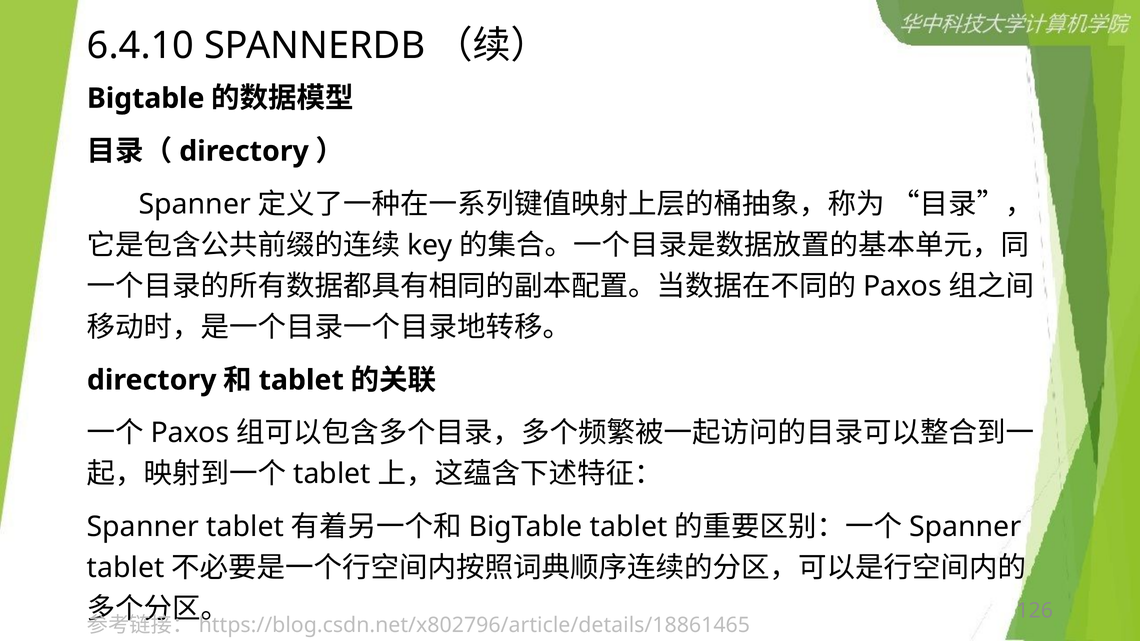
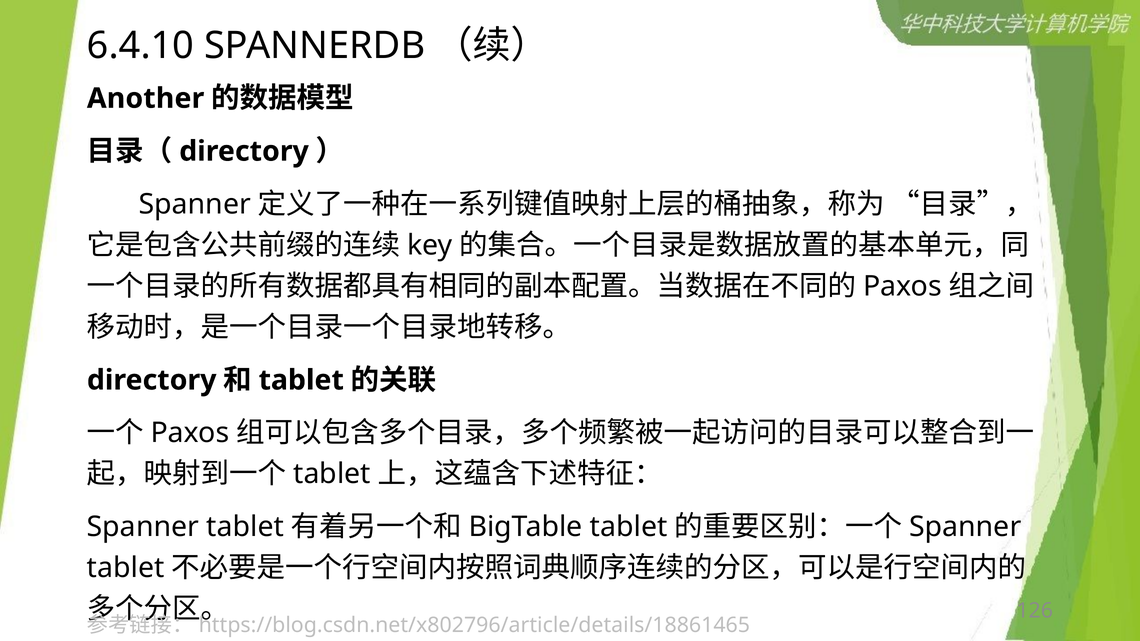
Bigtable: Bigtable -> Another (146, 98)
